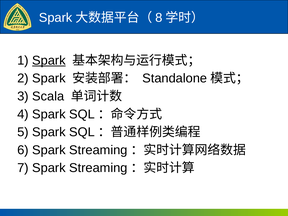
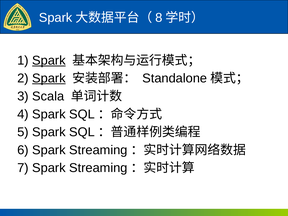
Spark underline: none -> present (49, 78)
